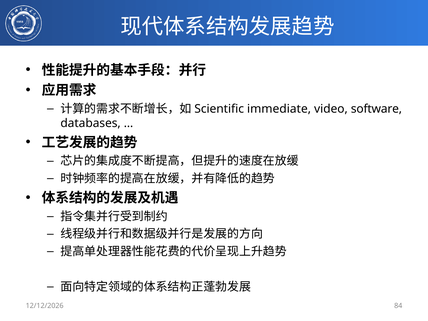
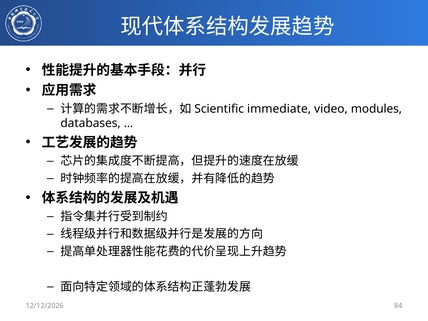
software: software -> modules (376, 109)
